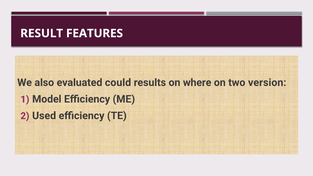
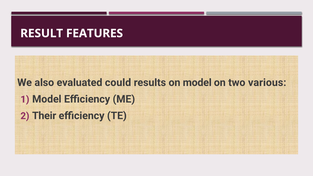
on where: where -> model (197, 83)
version: version -> various (267, 83)
Used: Used -> Their (44, 116)
